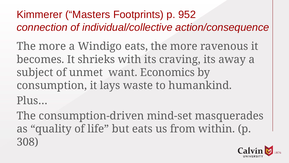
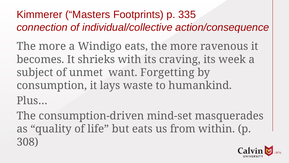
952: 952 -> 335 (187, 15)
away: away -> week (232, 59)
Economics: Economics -> Forgetting (167, 72)
